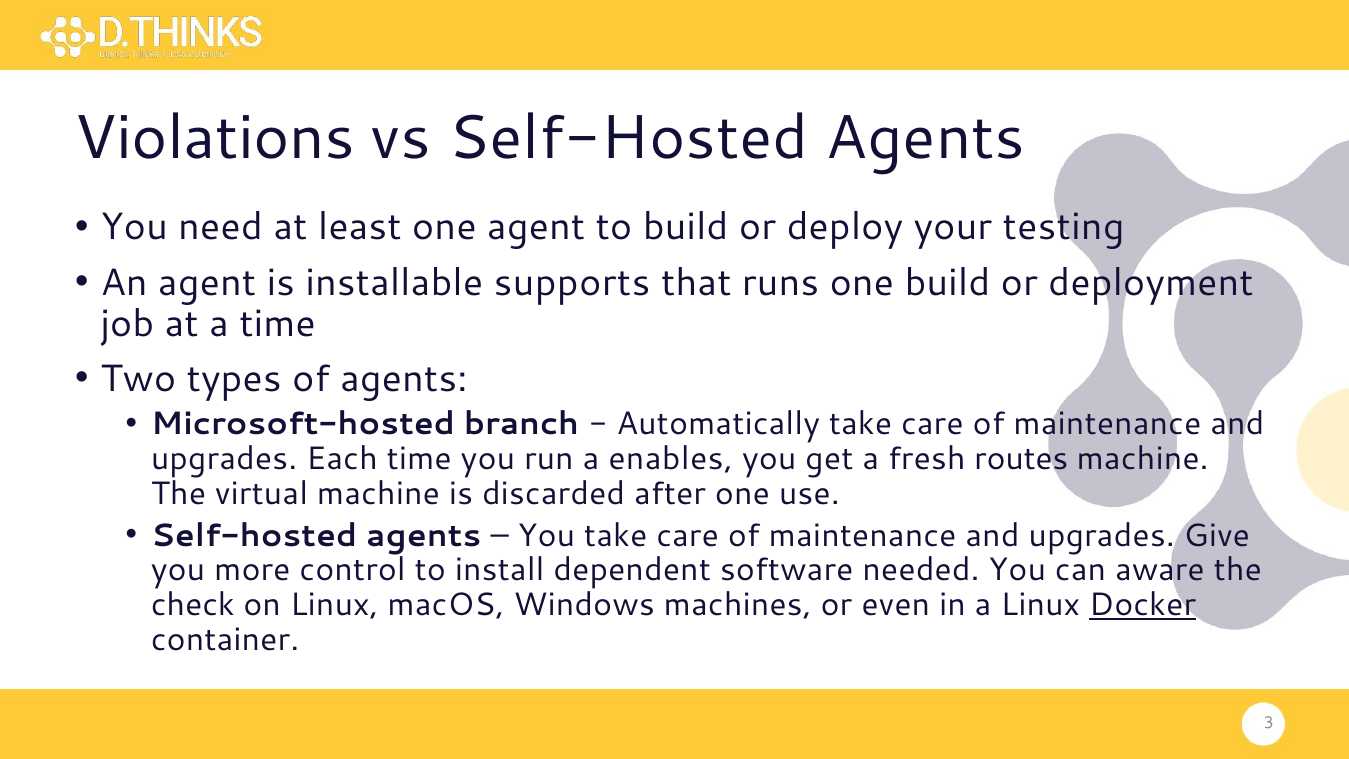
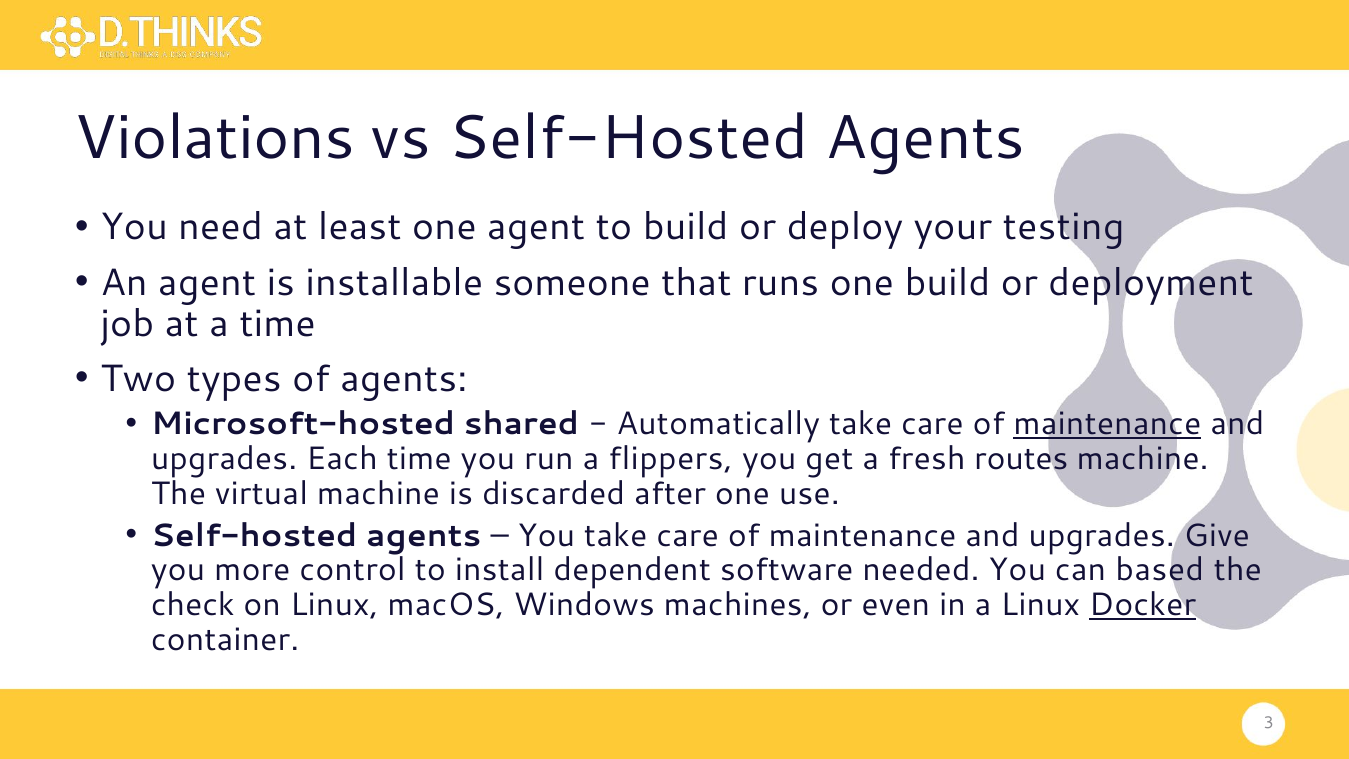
supports: supports -> someone (572, 282)
branch: branch -> shared (521, 424)
maintenance underline: none -> present (1107, 424)
enables: enables -> flippers (671, 458)
aware: aware -> based (1160, 570)
